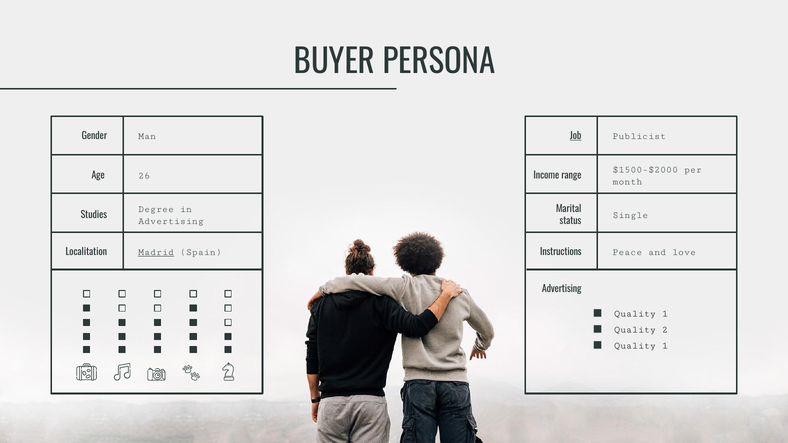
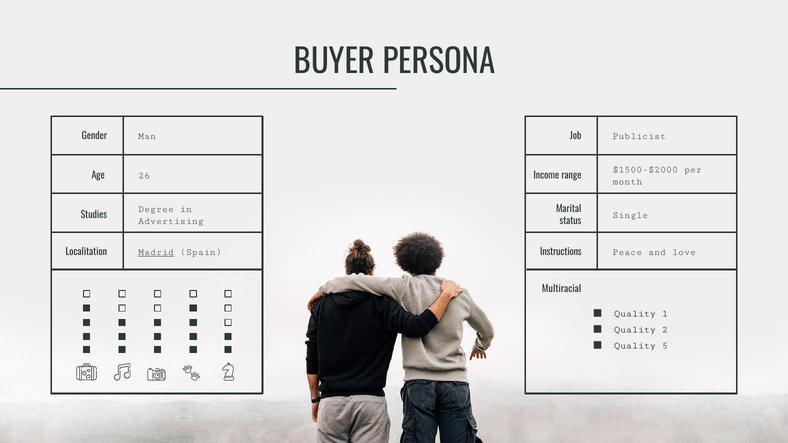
Job underline: present -> none (576, 136)
Advertising: Advertising -> Multiracial (562, 289)
1: 1 -> 5 (665, 346)
